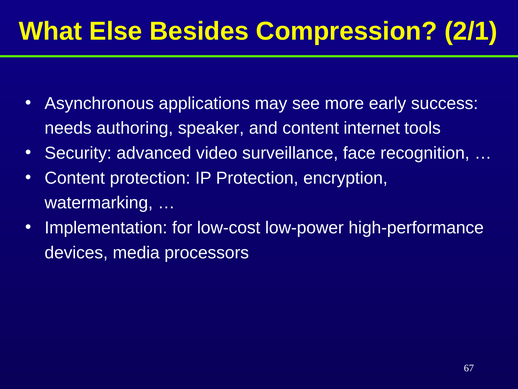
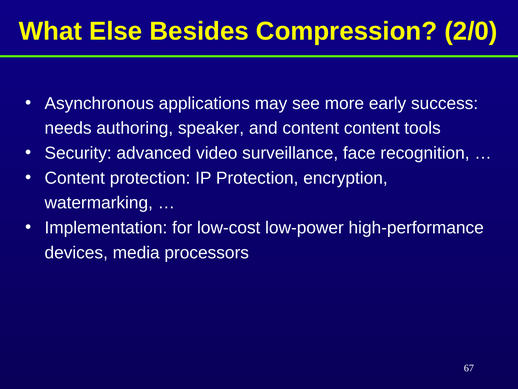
2/1: 2/1 -> 2/0 (471, 31)
content internet: internet -> content (372, 128)
